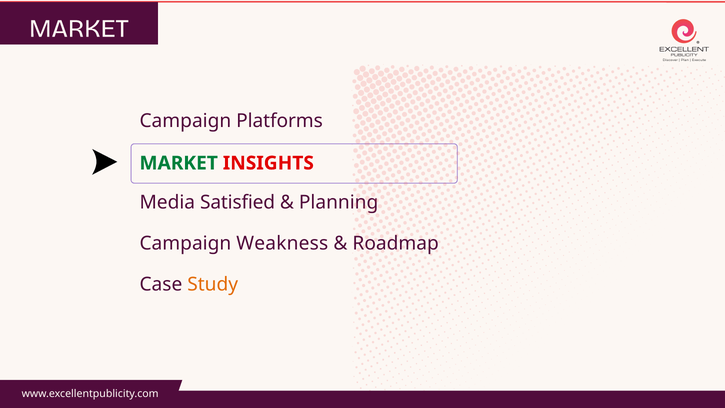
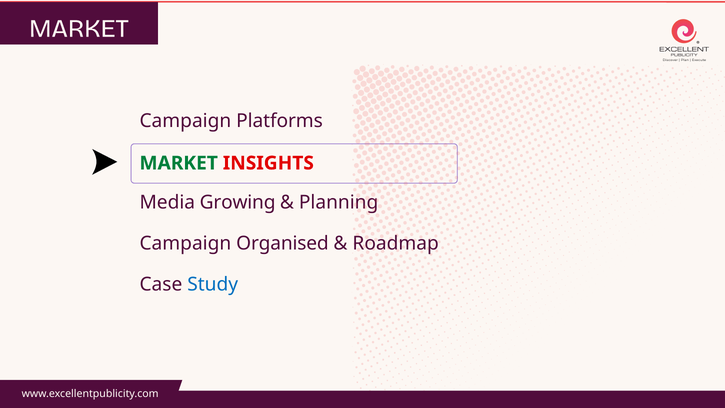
Satisfied: Satisfied -> Growing (238, 202)
Weakness: Weakness -> Organised (282, 243)
Study colour: orange -> blue (213, 284)
